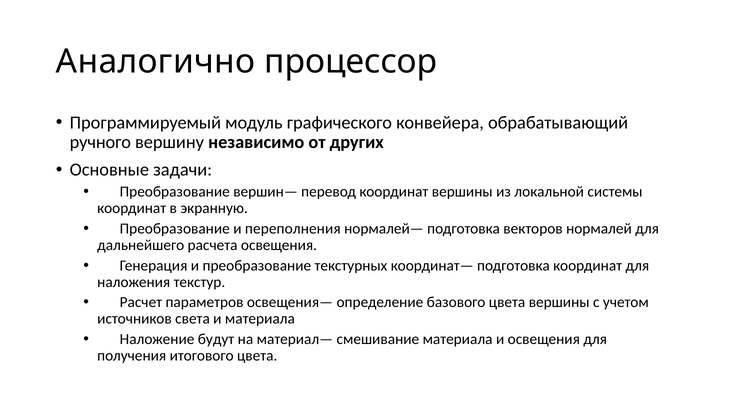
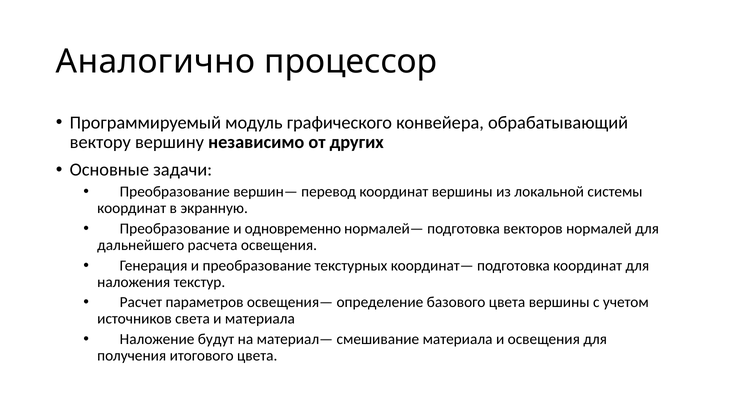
ручного: ручного -> вектору (100, 142)
переполнения: переполнения -> одновременно (293, 229)
